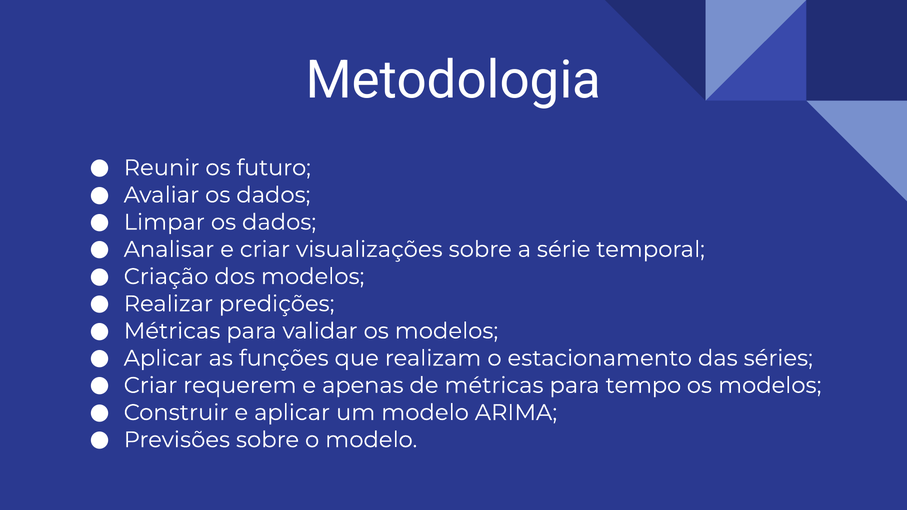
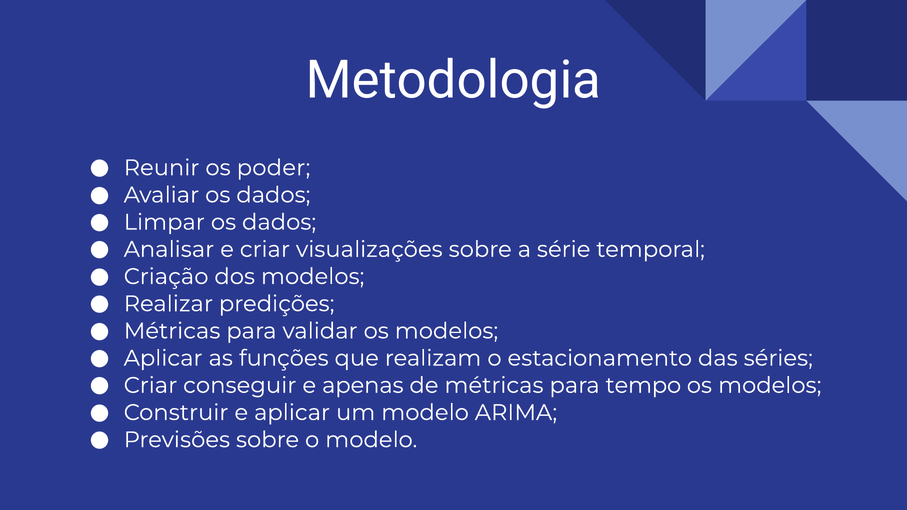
futuro: futuro -> poder (274, 168)
requerem: requerem -> conseguir (240, 386)
